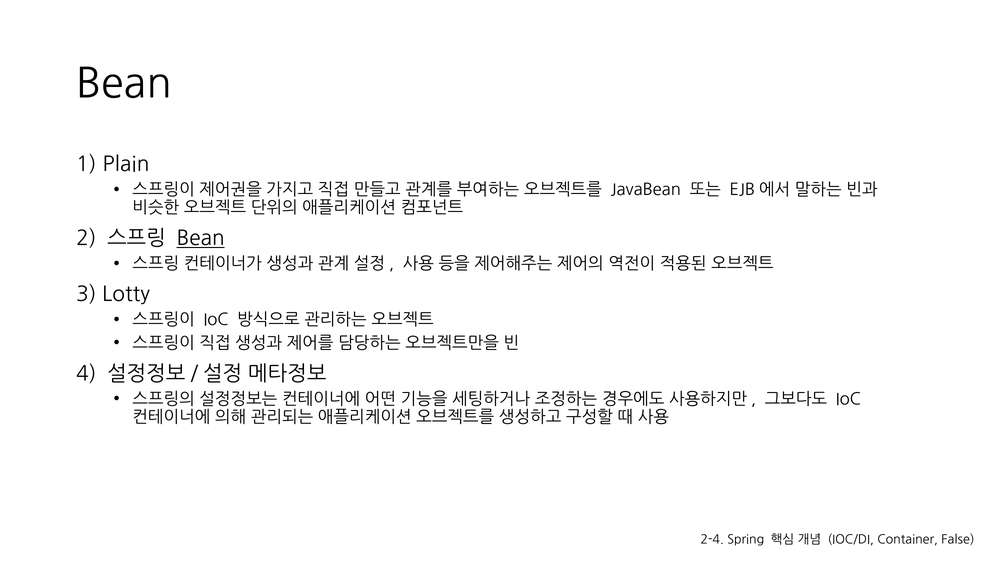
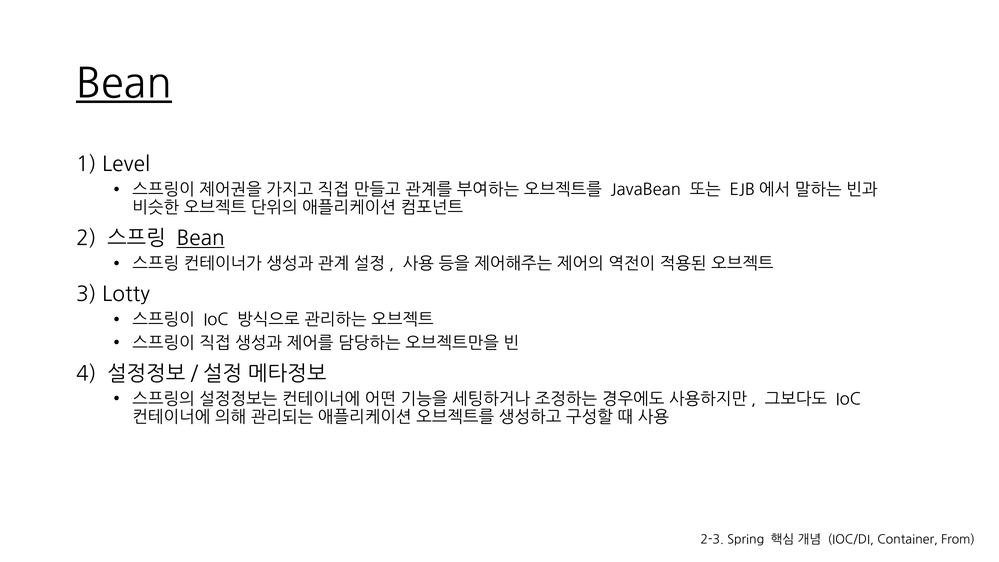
Bean underline: none -> present (124, 84)
Plain: Plain -> Level (126, 164)
2-4: 2-4 -> 2-3 (712, 540)
False: False -> From (958, 540)
